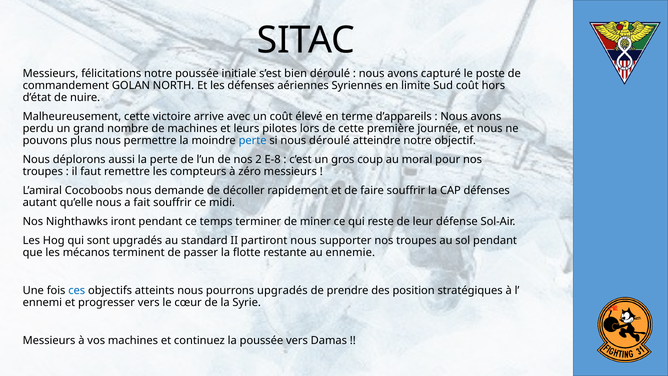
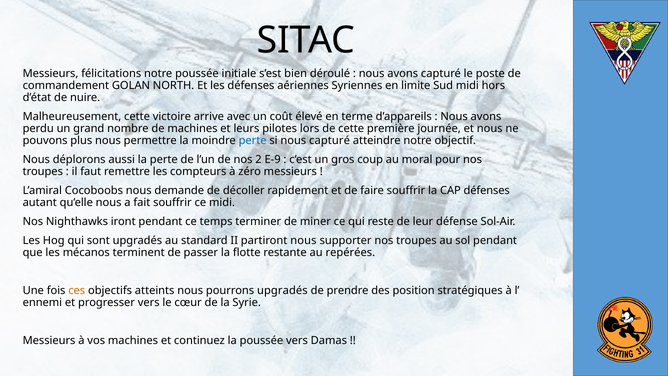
Sud coût: coût -> midi (467, 86)
nous déroulé: déroulé -> capturé (330, 141)
E-8: E-8 -> E-9 (273, 160)
ennemie: ennemie -> repérées (350, 253)
ces colour: blue -> orange (77, 291)
